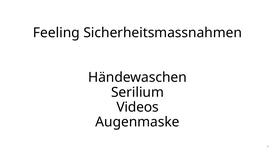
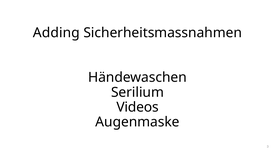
Feeling: Feeling -> Adding (56, 33)
